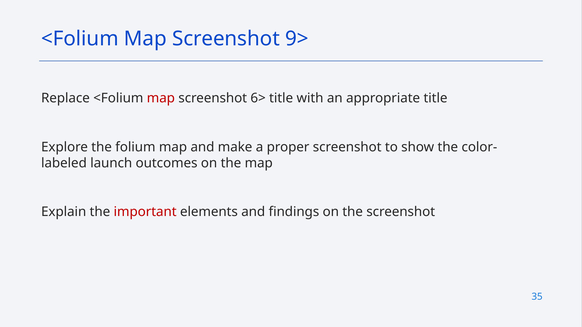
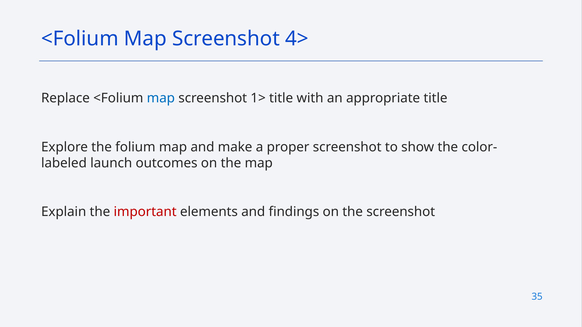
9>: 9> -> 4> (297, 39)
map colour: red -> blue (161, 98)
6>: 6> -> 1> (258, 98)
